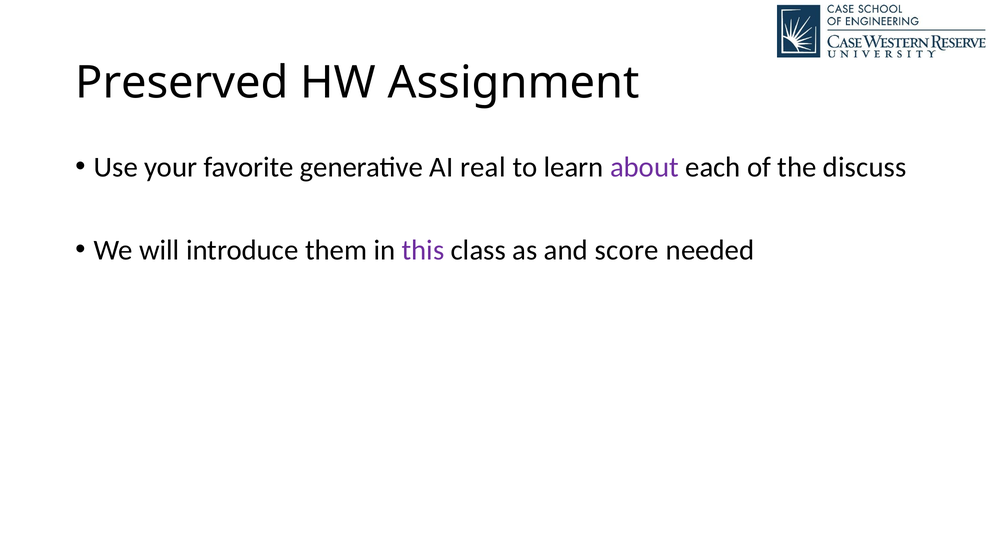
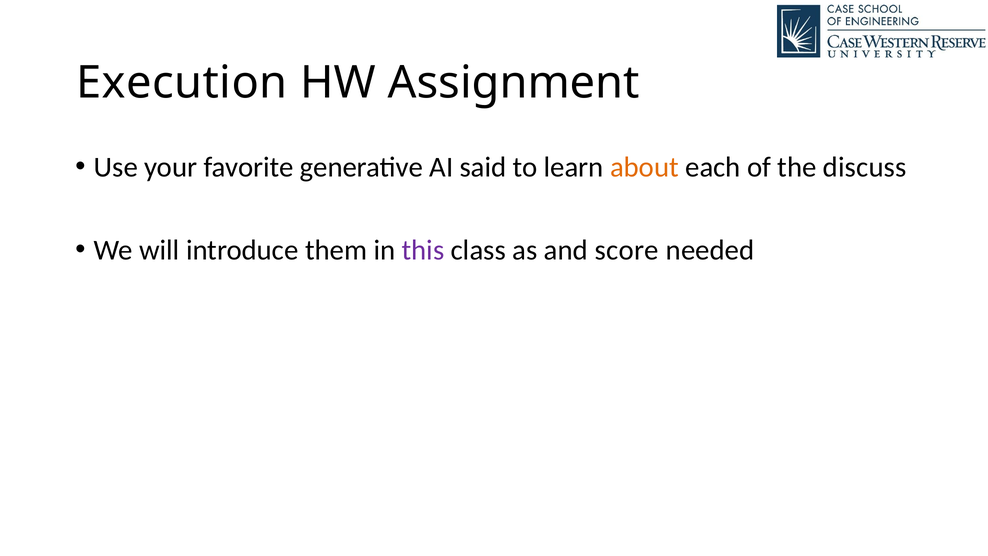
Preserved: Preserved -> Execution (182, 83)
real: real -> said (483, 167)
about colour: purple -> orange (644, 167)
